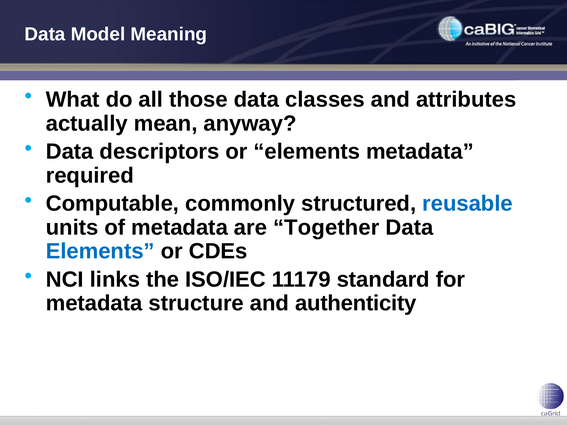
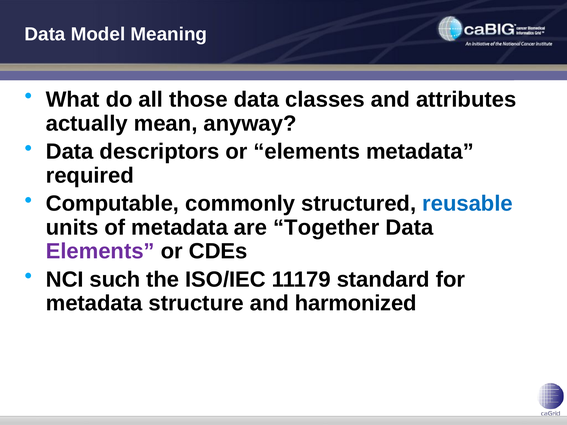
Elements colour: blue -> purple (100, 251)
links: links -> such (115, 280)
authenticity: authenticity -> harmonized (356, 303)
